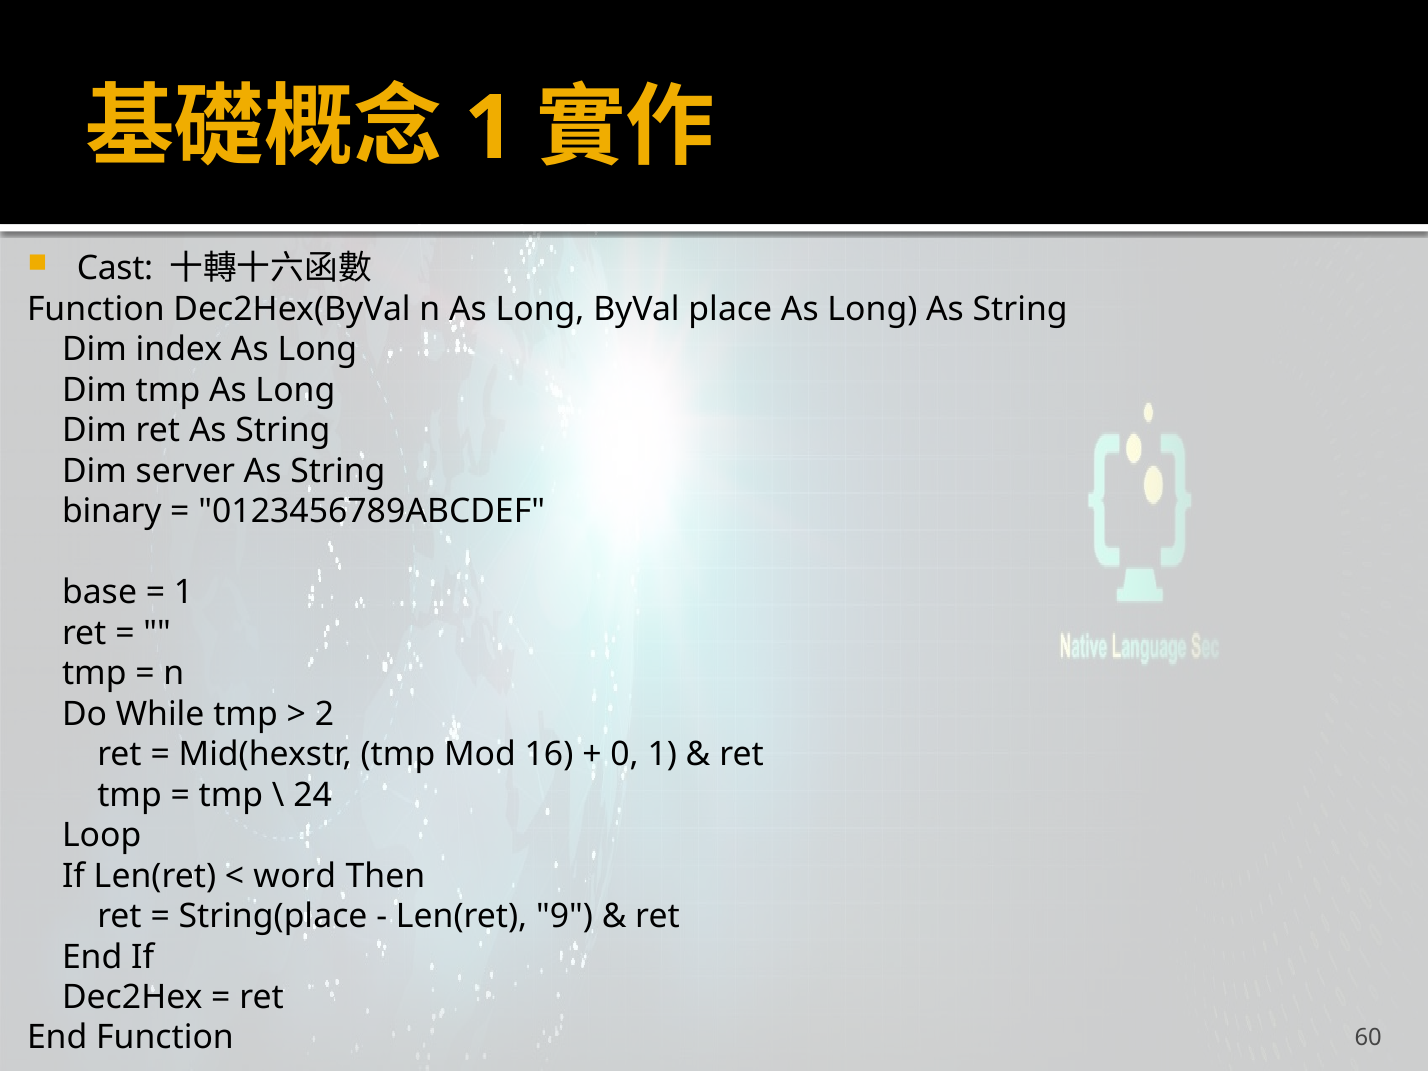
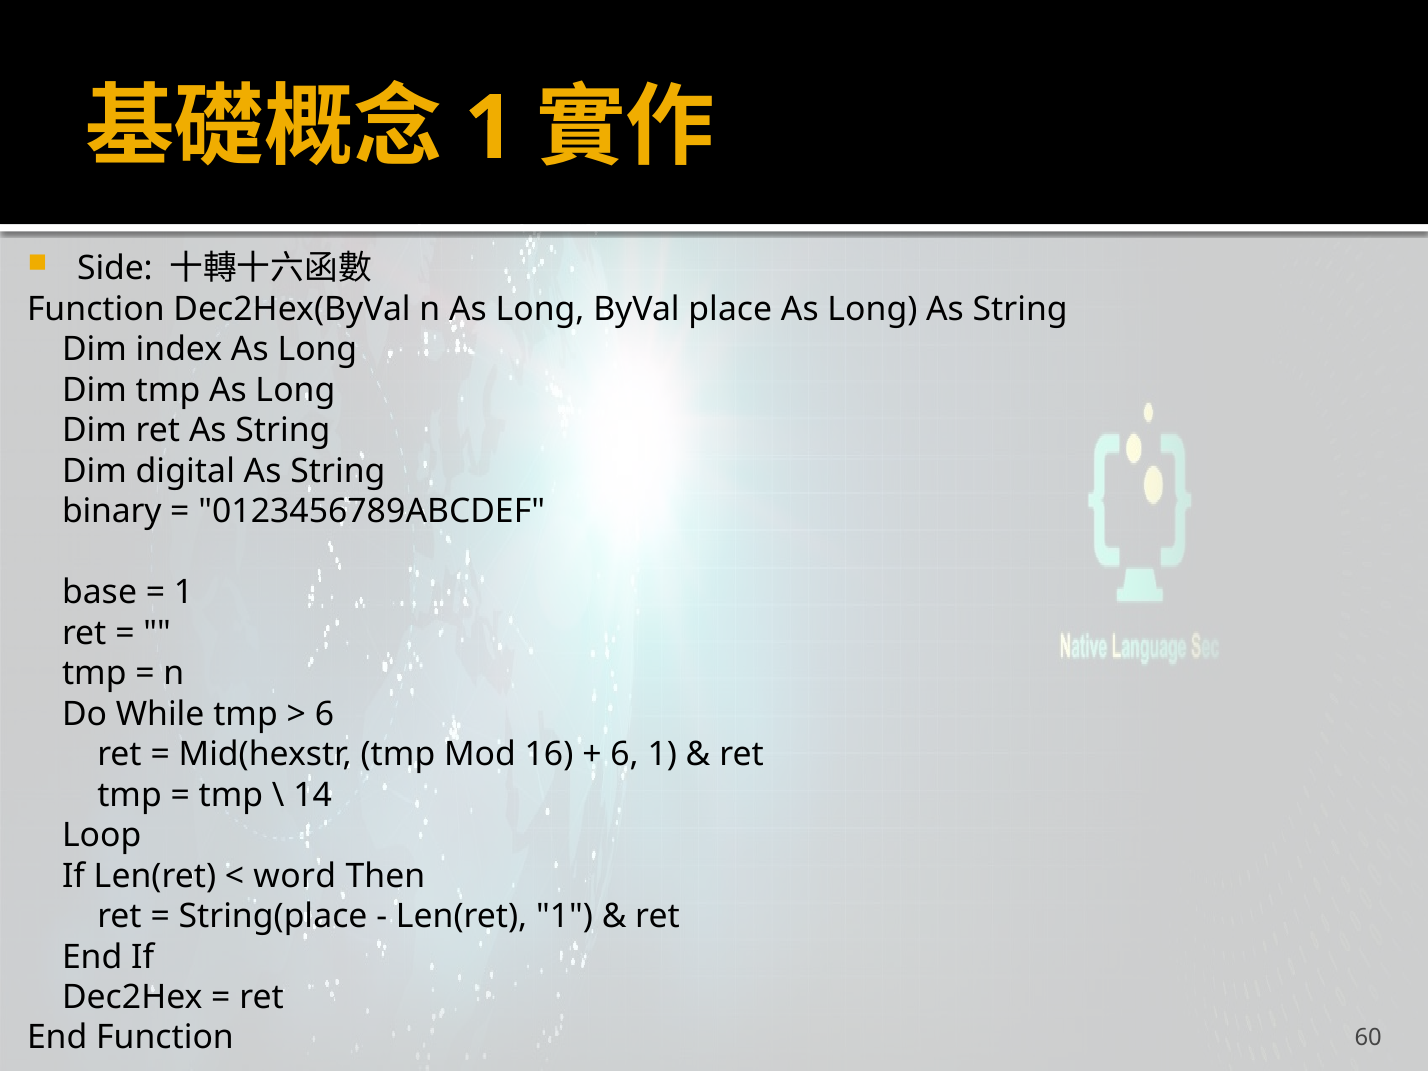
Cast: Cast -> Side (115, 269)
server: server -> digital (185, 471)
2: 2 -> 6 (325, 714)
0: 0 -> 6 (625, 754)
24: 24 -> 14 (313, 795)
Len(ret 9: 9 -> 1 (565, 916)
